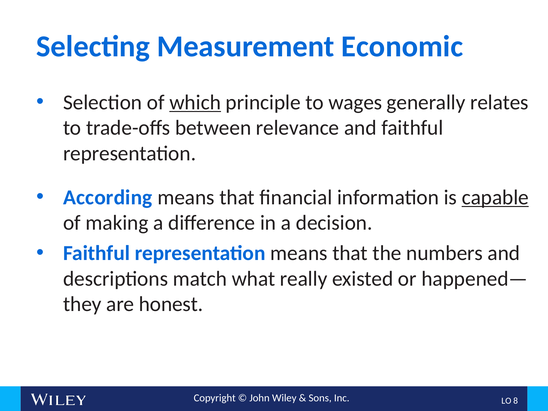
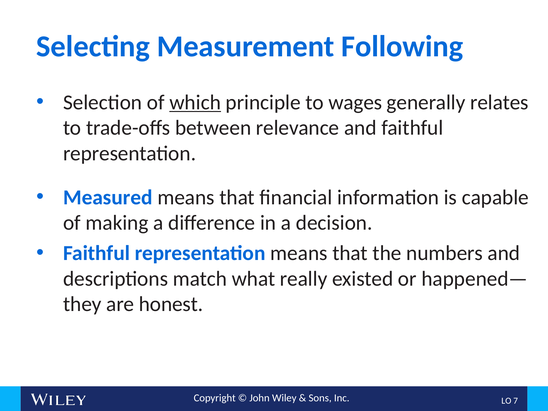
Economic: Economic -> Following (402, 47)
According: According -> Measured (108, 197)
capable underline: present -> none (495, 197)
8: 8 -> 7 (516, 401)
